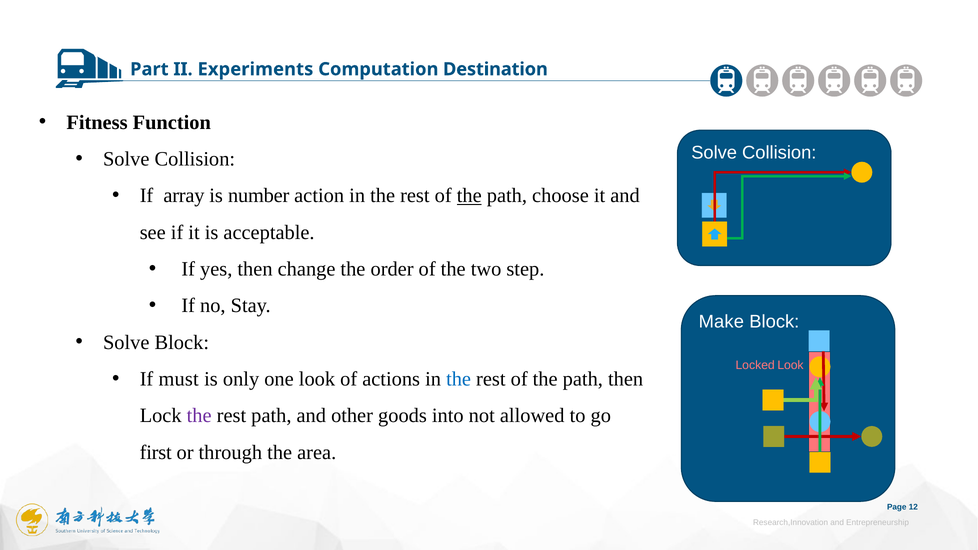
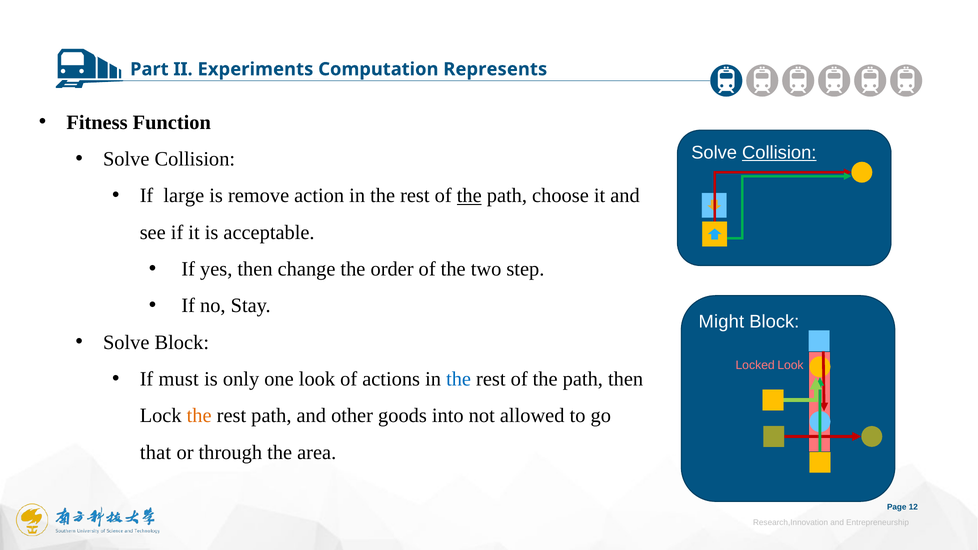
Destination: Destination -> Represents (495, 69)
Collision underline: none -> present (779, 153)
array: array -> large (184, 196)
number: number -> remove (259, 196)
Make: Make -> Might (721, 322)
the colour: purple -> orange (199, 416)
first: first -> that (156, 452)
